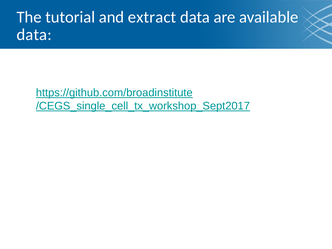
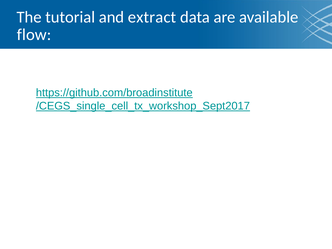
data: data -> flow (34, 35)
